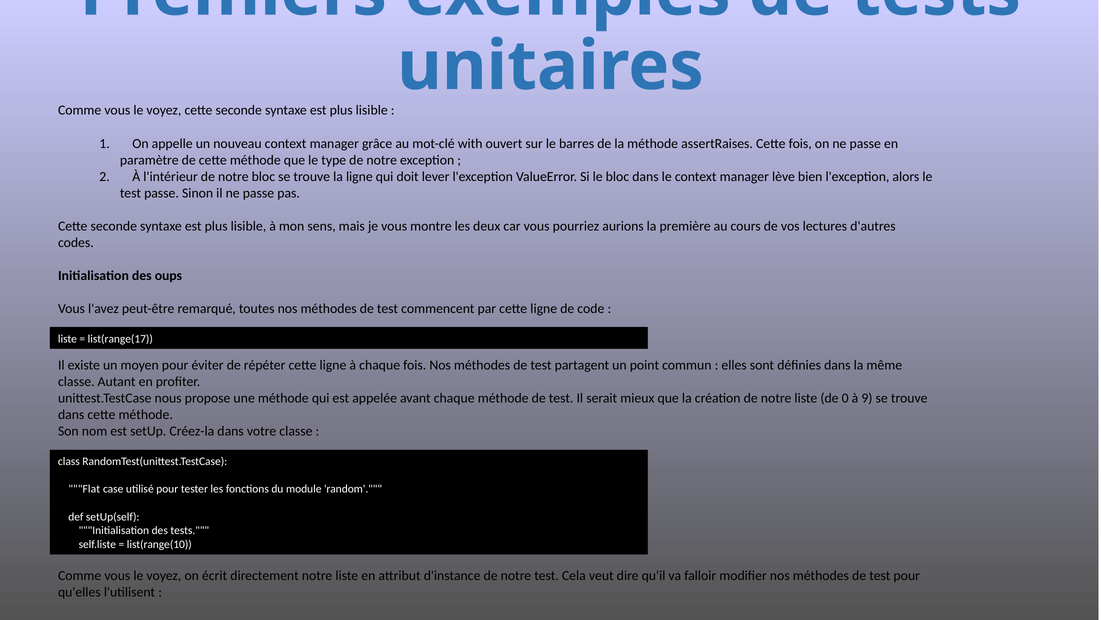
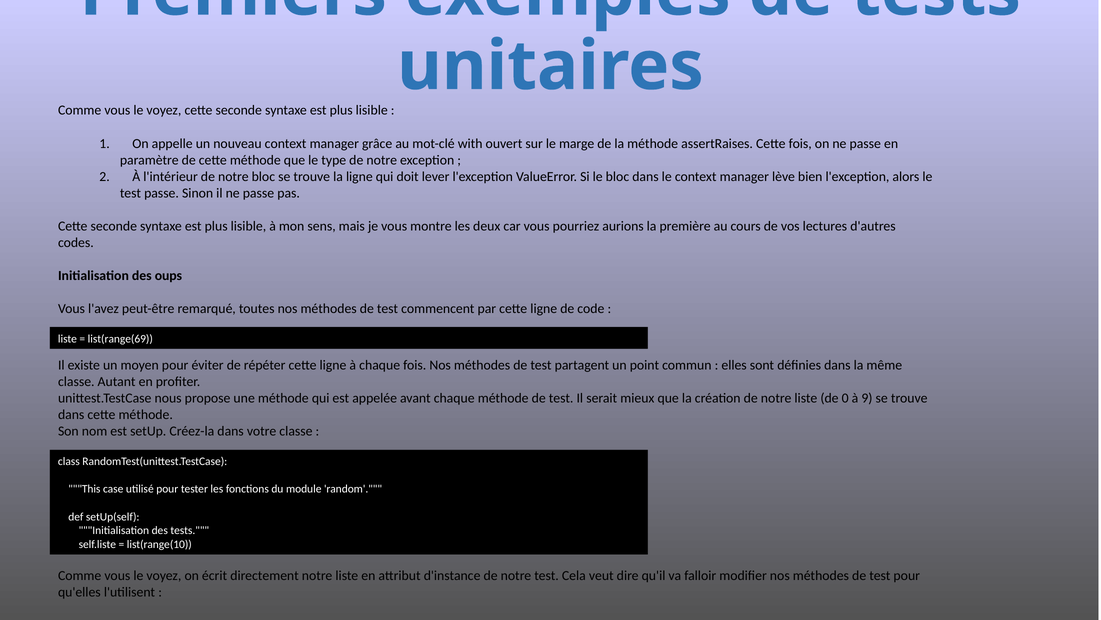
barres: barres -> marge (577, 143)
list(range(17: list(range(17 -> list(range(69 (120, 338)
Flat: Flat -> This (84, 489)
